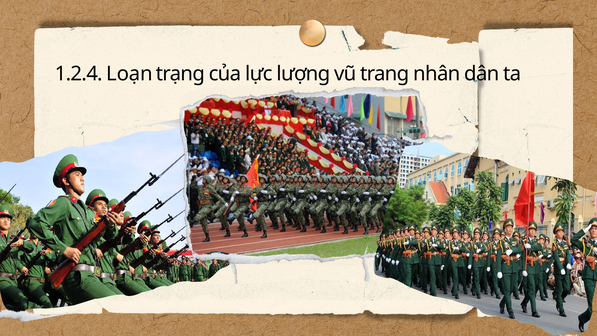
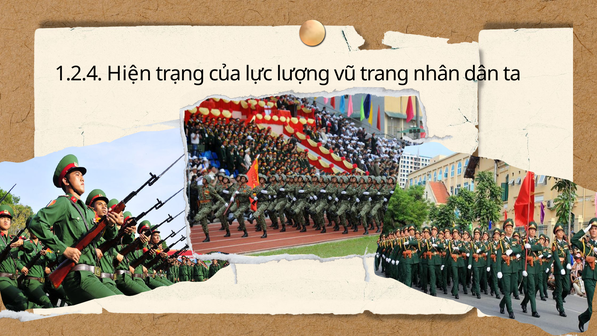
Loạn: Loạn -> Hiện (129, 74)
